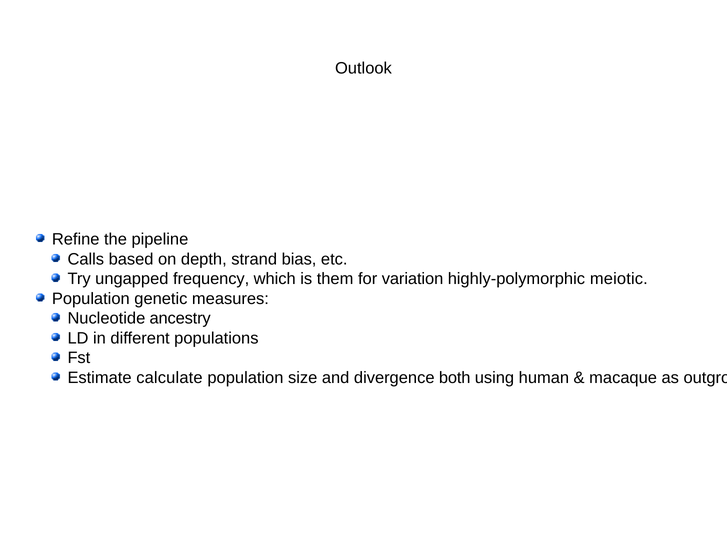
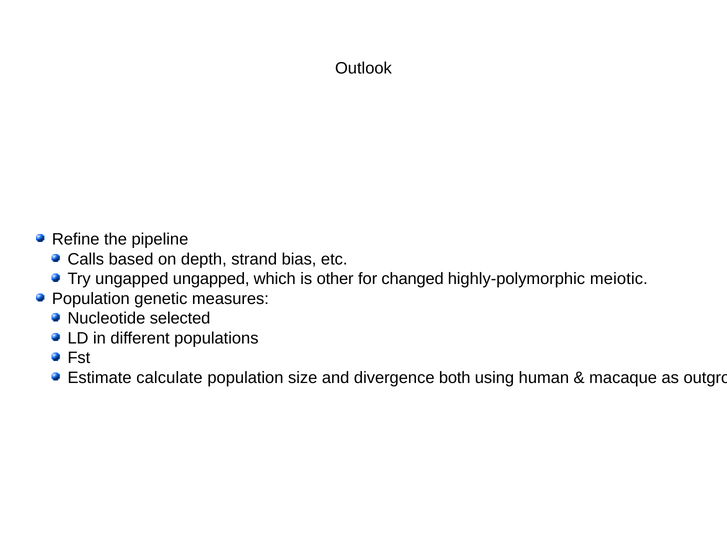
ungapped frequency: frequency -> ungapped (211, 279)
them: them -> other (335, 279)
variation: variation -> changed (413, 279)
ancestry: ancestry -> selected (180, 319)
